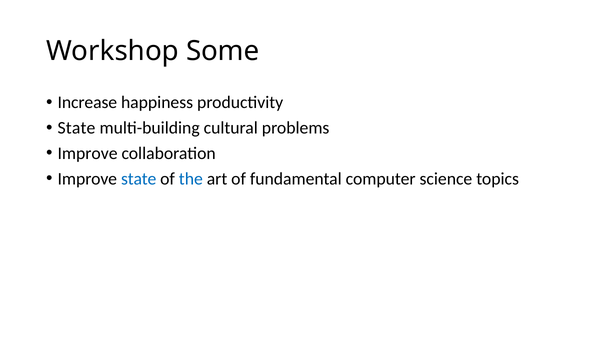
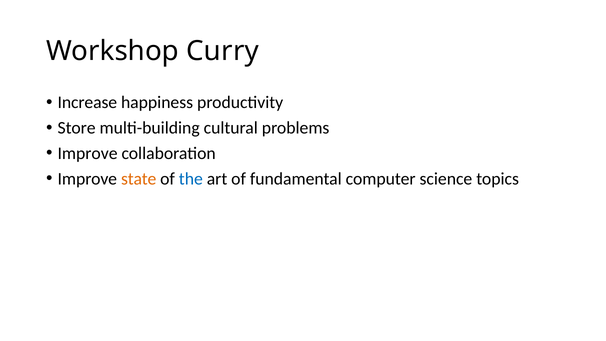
Some: Some -> Curry (222, 51)
State: State -> Store (77, 128)
state colour: blue -> orange (139, 179)
